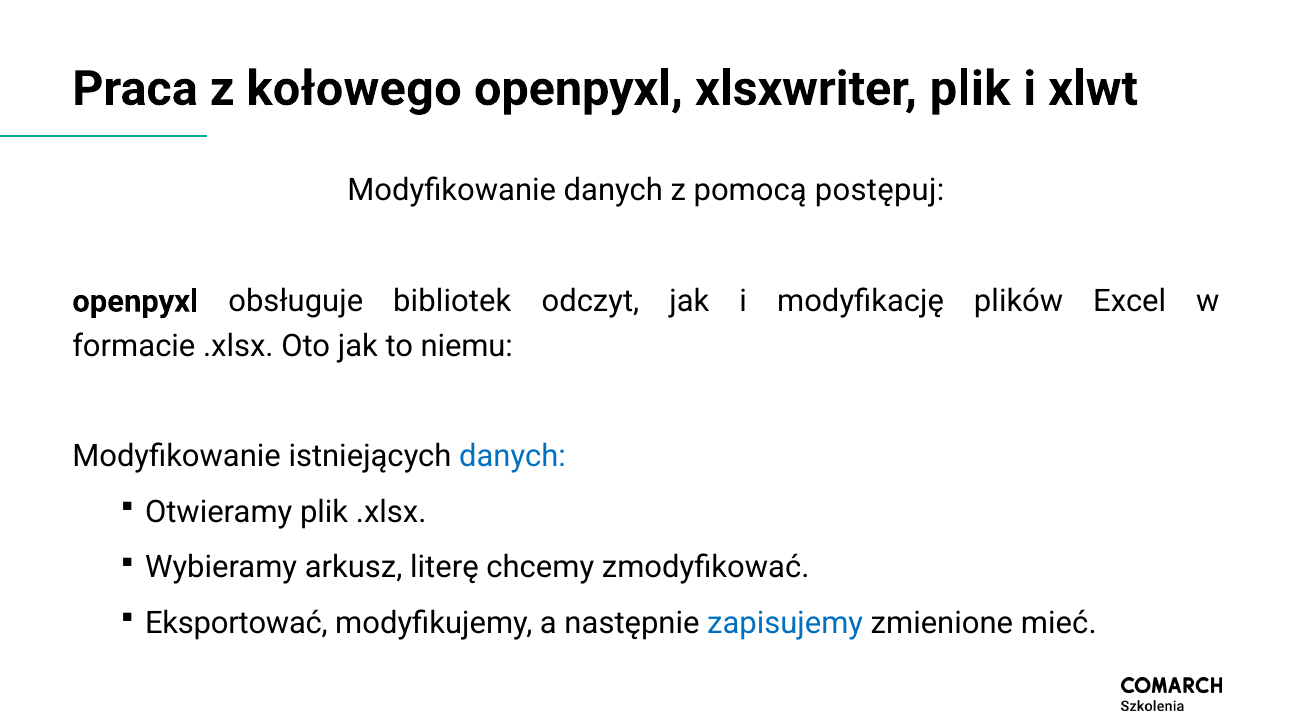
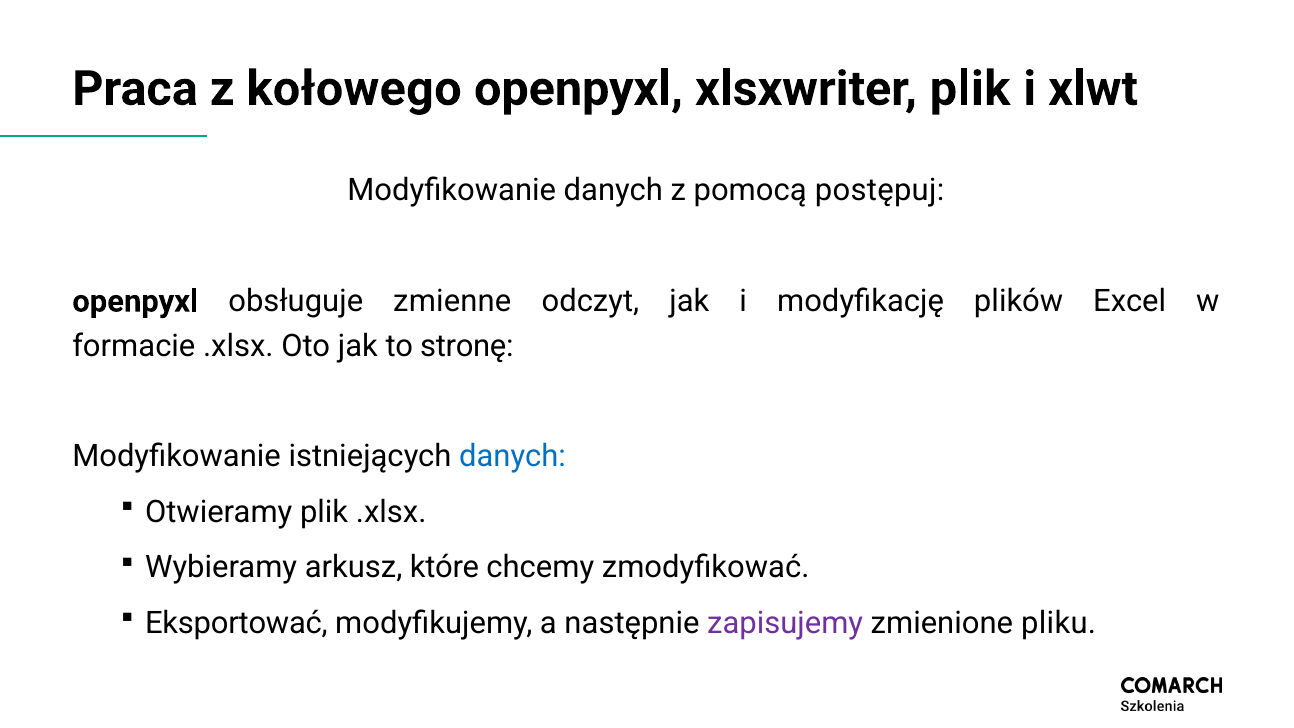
bibliotek: bibliotek -> zmienne (452, 301)
niemu: niemu -> stronę (467, 346)
literę: literę -> które (445, 567)
zapisujemy colour: blue -> purple (785, 623)
mieć: mieć -> pliku (1059, 623)
